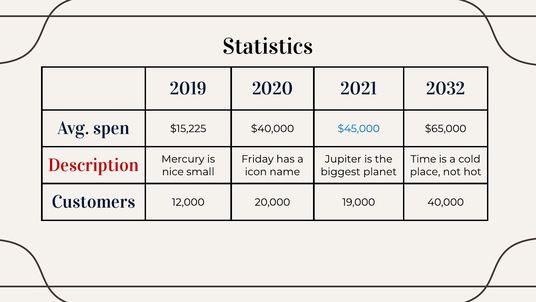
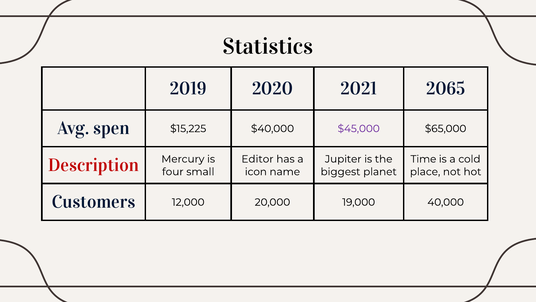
2032: 2032 -> 2065 (446, 88)
$45,000 colour: blue -> purple (359, 128)
Friday: Friday -> Editor (257, 159)
nice: nice -> four (173, 172)
